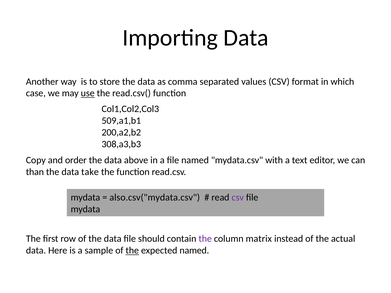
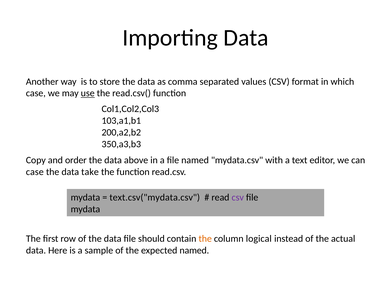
509,a1,b1: 509,a1,b1 -> 103,a1,b1 (121, 121)
308,a3,b3: 308,a3,b3 -> 350,a3,b3 (121, 144)
than: than -> case (35, 172)
also.csv("mydata.csv: also.csv("mydata.csv -> text.csv("mydata.csv (155, 198)
the colour: purple -> orange (205, 239)
matrix: matrix -> logical (259, 239)
the underline: present -> none (132, 251)
